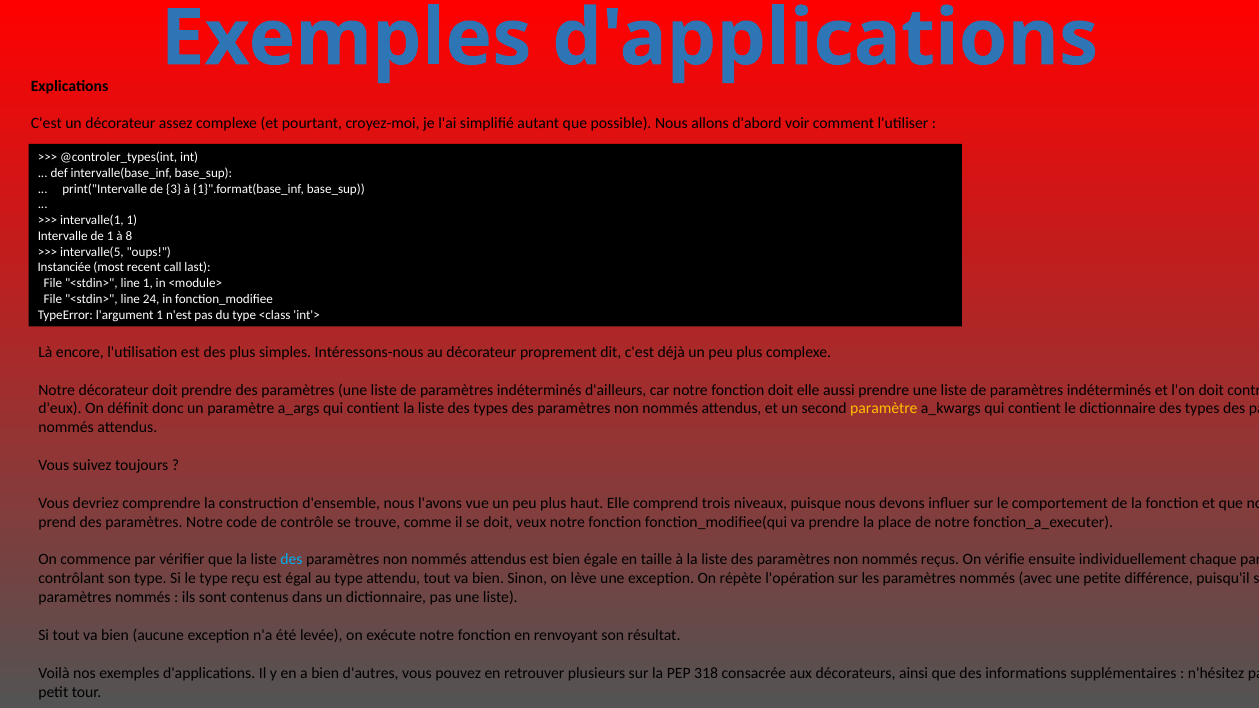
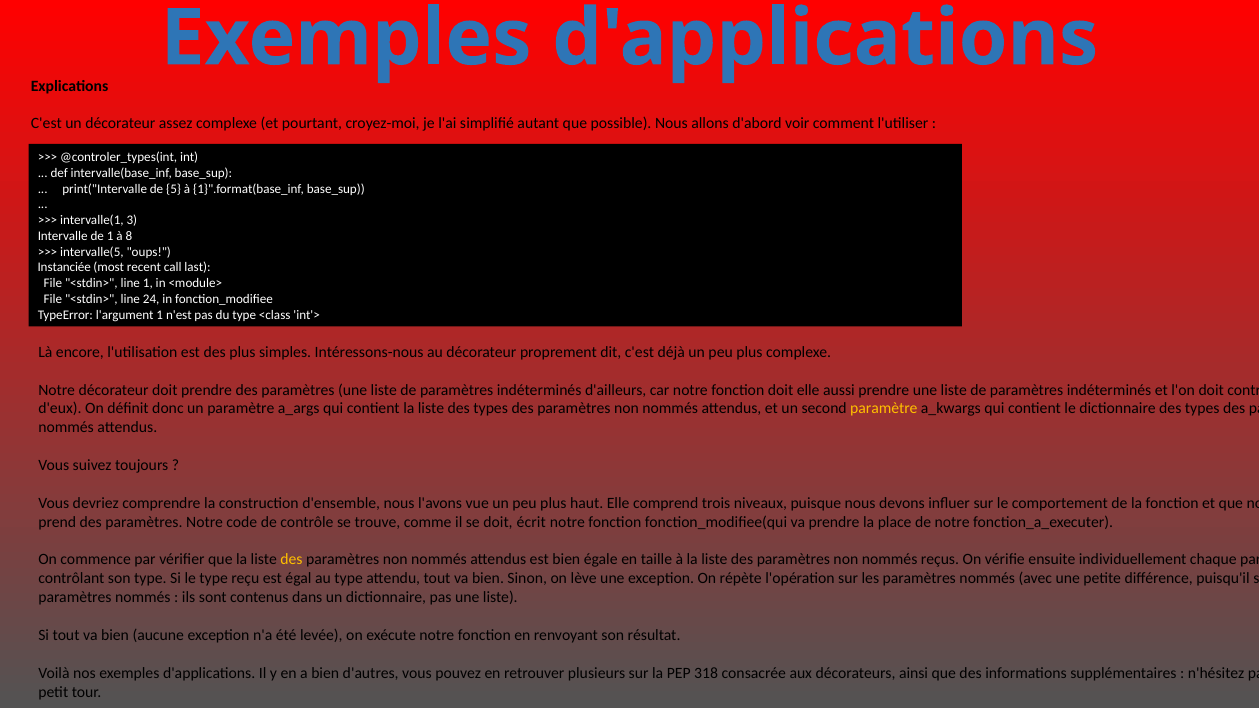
3: 3 -> 5 (174, 189)
intervalle(1 1: 1 -> 3 (132, 220)
veux: veux -> écrit (531, 522)
des colour: light blue -> yellow (291, 560)
